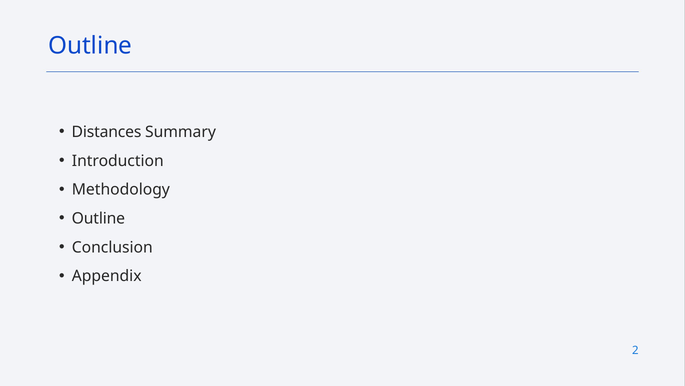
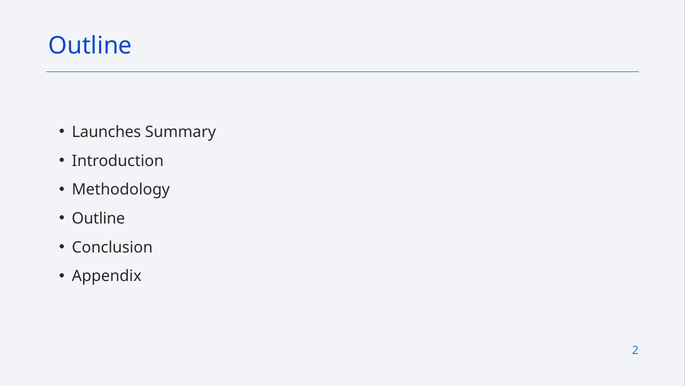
Distances: Distances -> Launches (106, 132)
